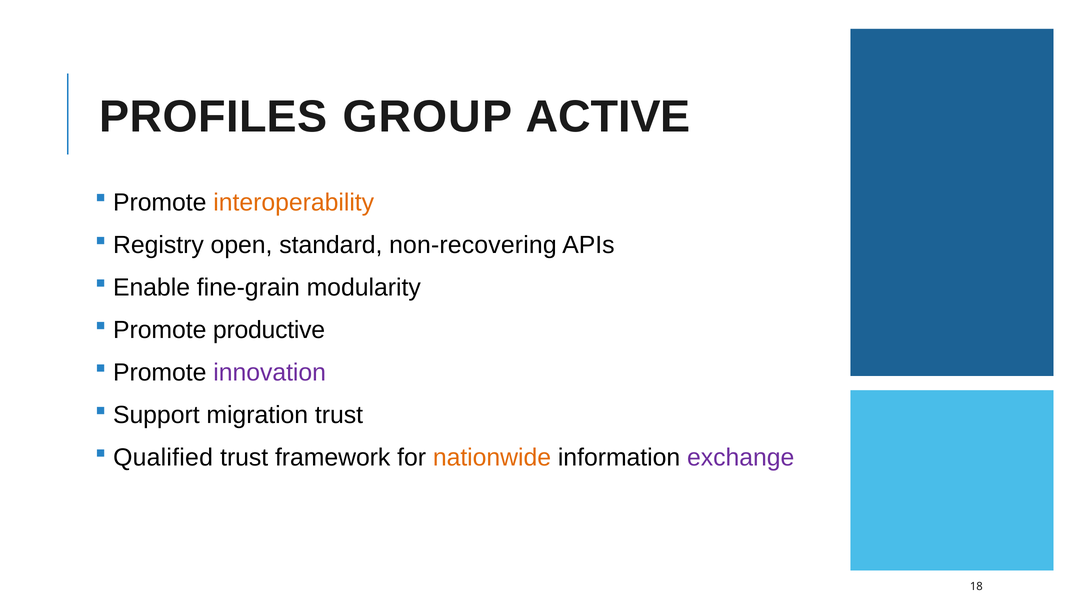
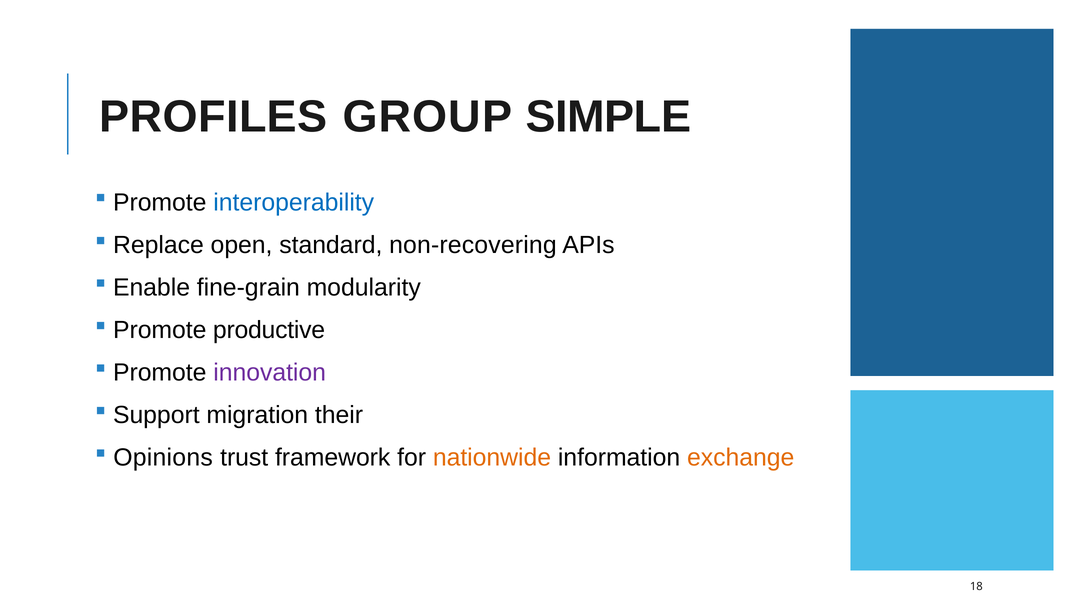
ACTIVE: ACTIVE -> SIMPLE (608, 117)
interoperability colour: orange -> blue (294, 202)
Registry: Registry -> Replace (158, 245)
migration trust: trust -> their (339, 415)
Qualified: Qualified -> Opinions (163, 457)
exchange colour: purple -> orange (741, 457)
